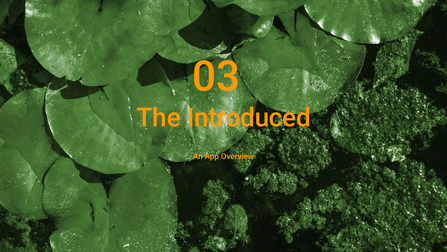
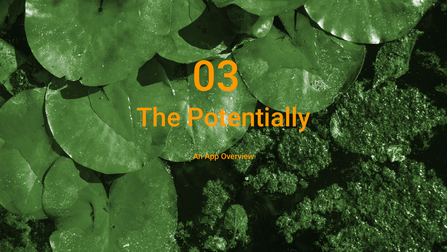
Introduced: Introduced -> Potentially (249, 117)
